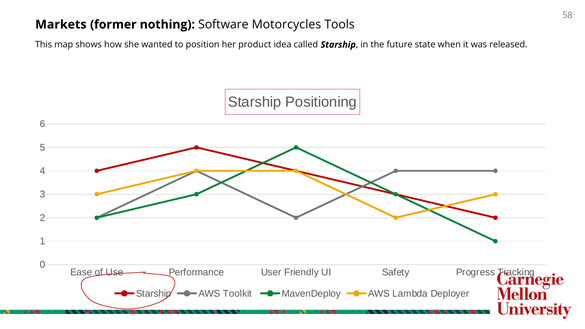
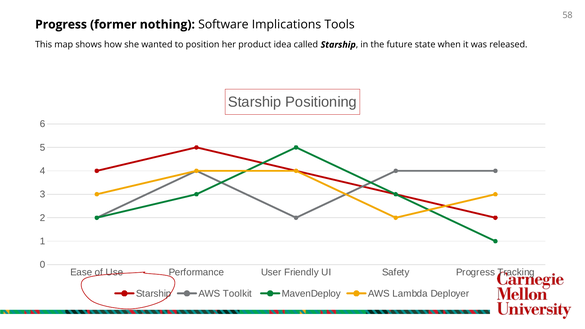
Markets: Markets -> Progress (61, 24)
Motorcycles: Motorcycles -> Implications (286, 24)
